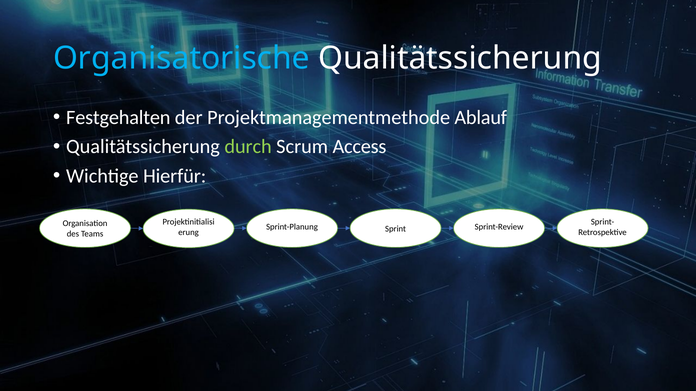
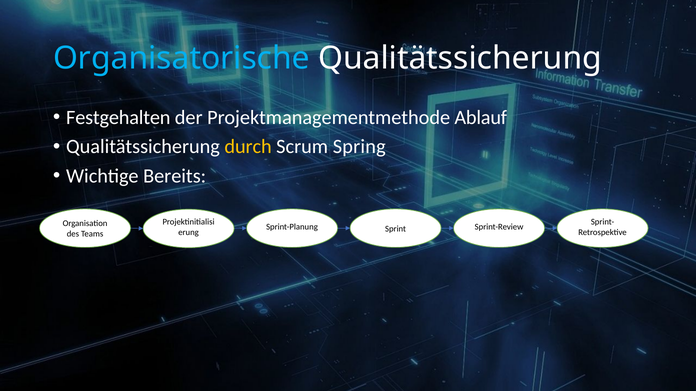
durch colour: light green -> yellow (248, 147)
Access: Access -> Spring (359, 147)
Hierfür: Hierfür -> Bereits (175, 176)
